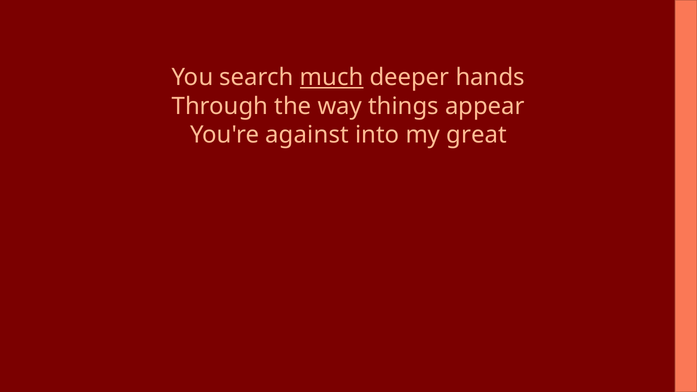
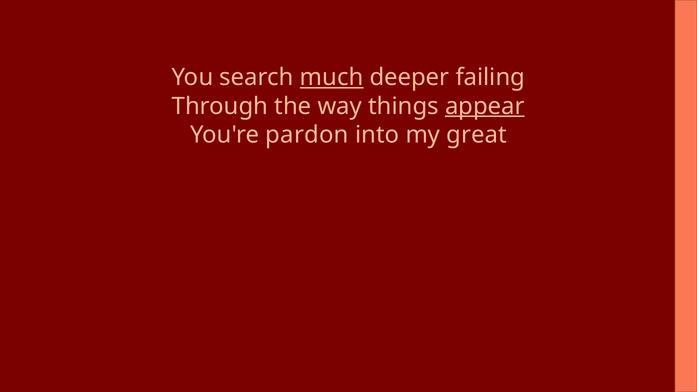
hands: hands -> failing (490, 77)
appear underline: none -> present (485, 106)
against: against -> pardon (307, 135)
